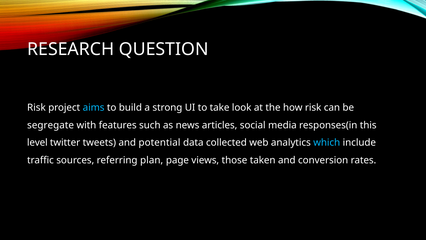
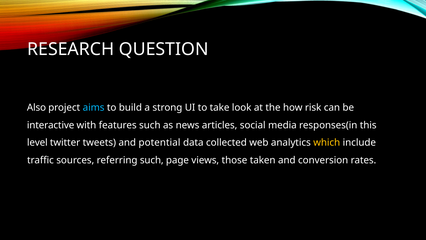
Risk: Risk -> Also (37, 107)
segregate: segregate -> interactive (51, 125)
which colour: light blue -> yellow (327, 143)
referring plan: plan -> such (152, 160)
